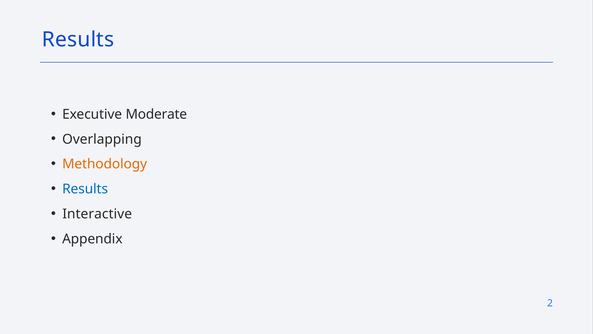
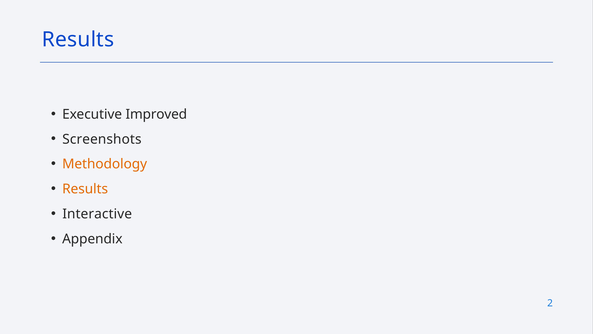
Moderate: Moderate -> Improved (156, 114)
Overlapping: Overlapping -> Screenshots (102, 139)
Results colour: blue -> orange (85, 189)
